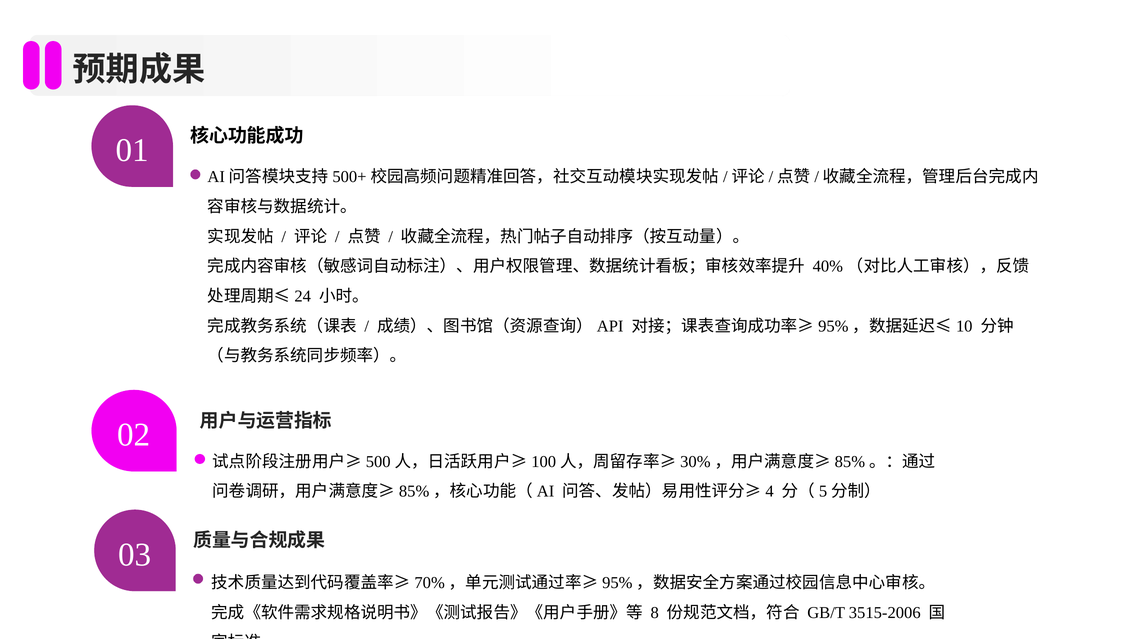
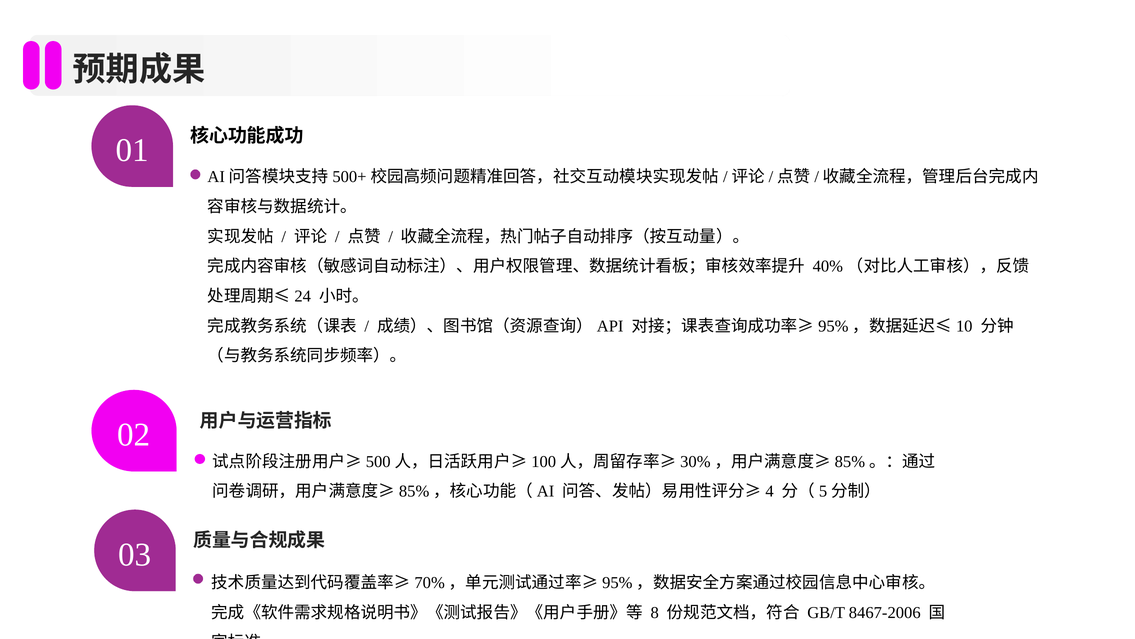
3515-2006: 3515-2006 -> 8467-2006 (885, 612)
